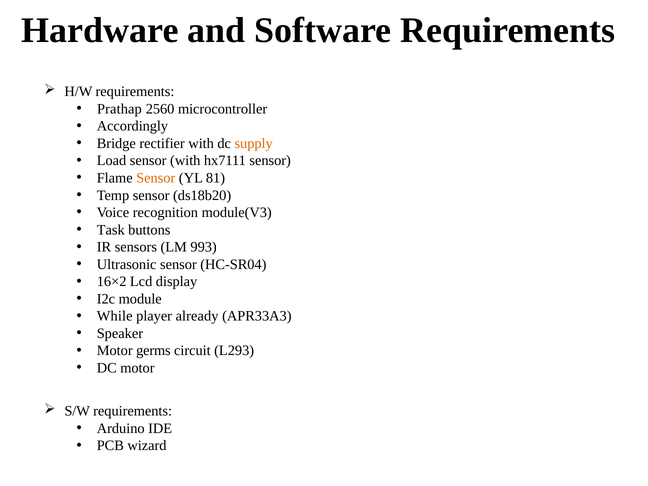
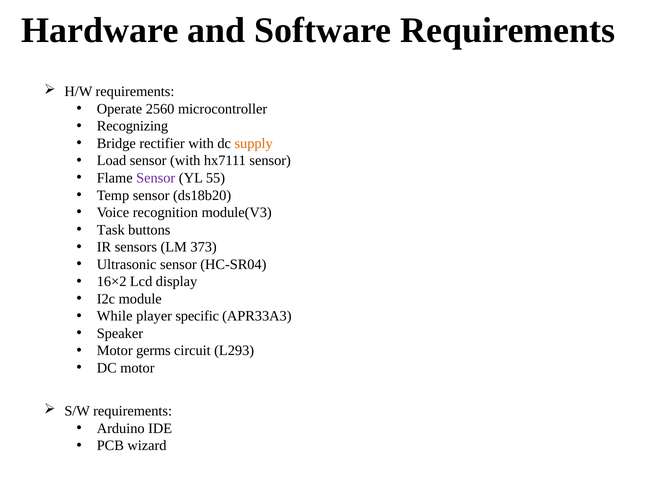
Prathap: Prathap -> Operate (120, 109)
Accordingly: Accordingly -> Recognizing (132, 126)
Sensor colour: orange -> purple (156, 178)
81: 81 -> 55 (215, 178)
993: 993 -> 373 (204, 247)
already: already -> specific (197, 316)
